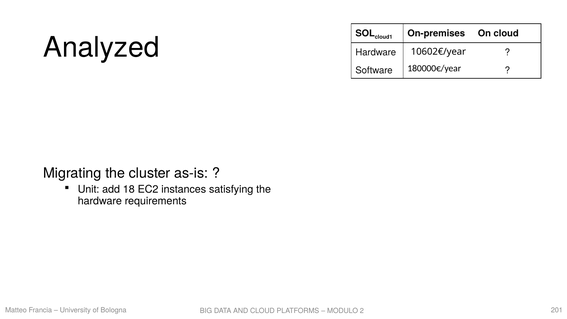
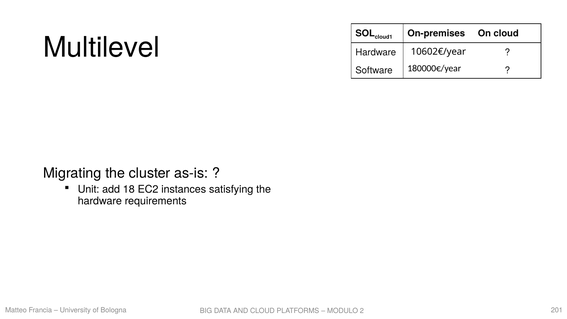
Analyzed: Analyzed -> Multilevel (101, 48)
